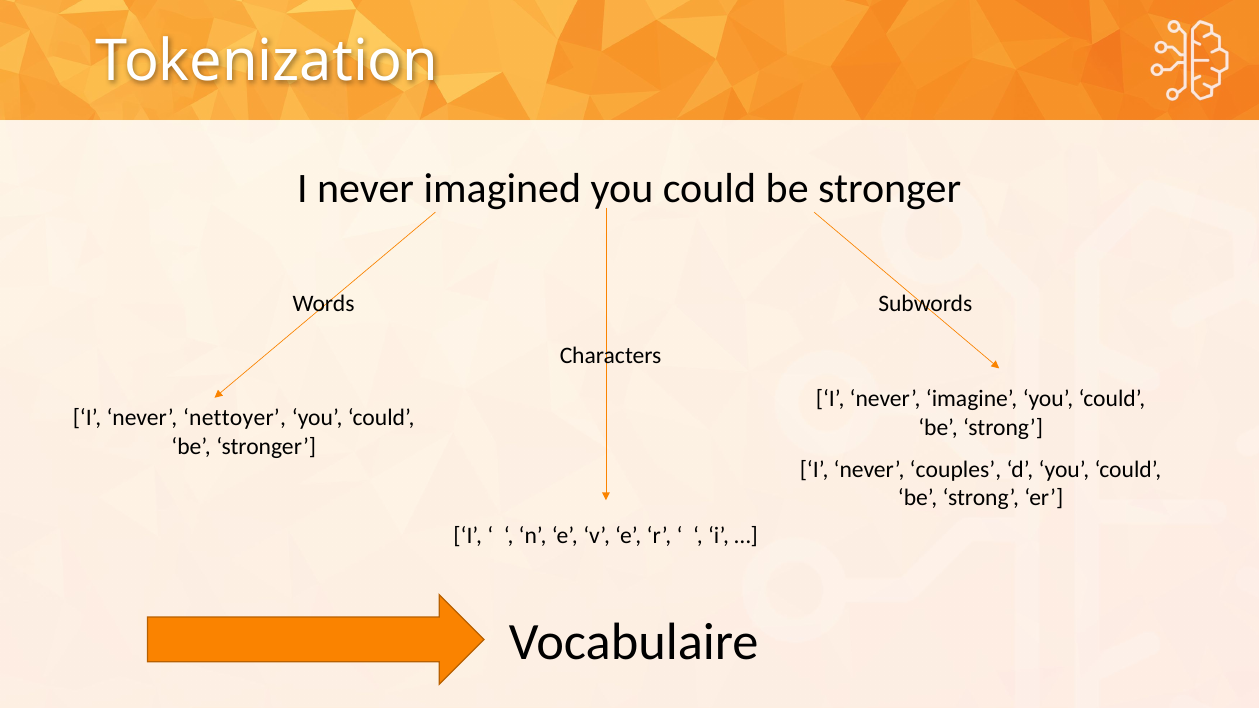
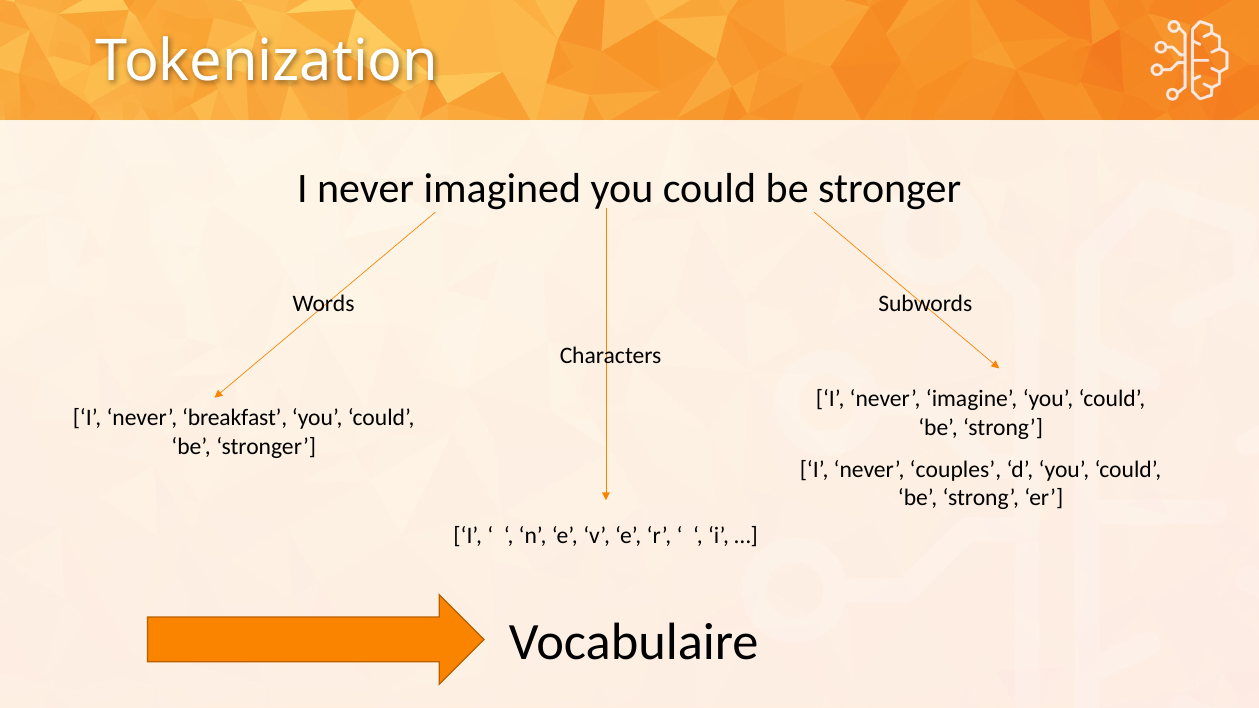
nettoyer: nettoyer -> breakfast (235, 418)
